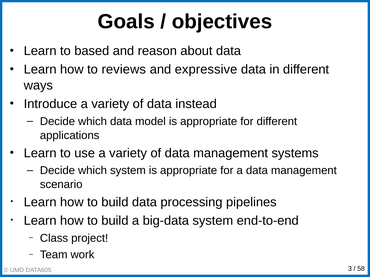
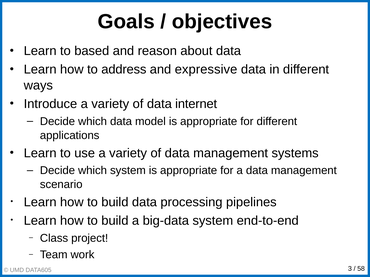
reviews: reviews -> address (124, 70)
instead: instead -> internet (196, 104)
